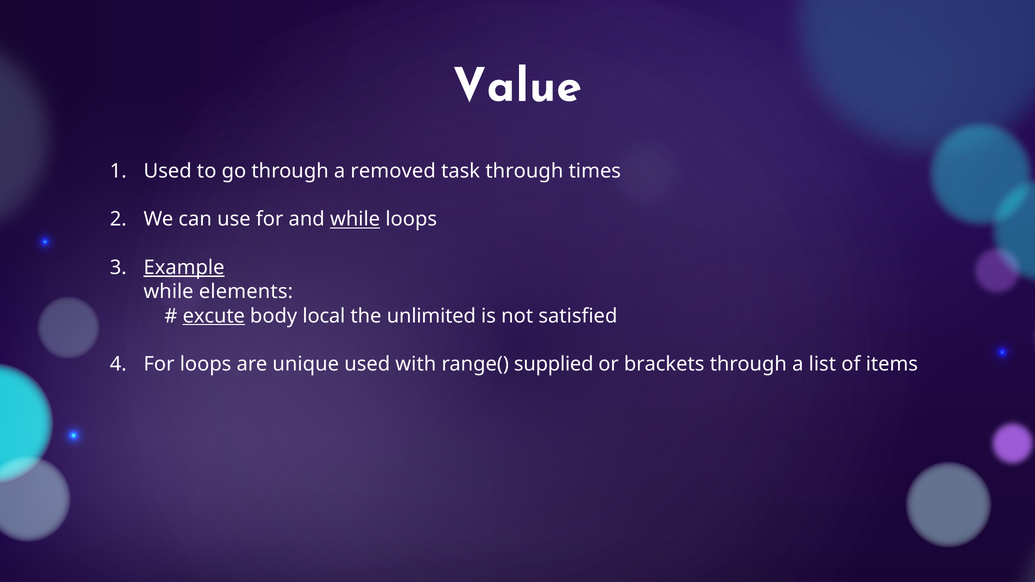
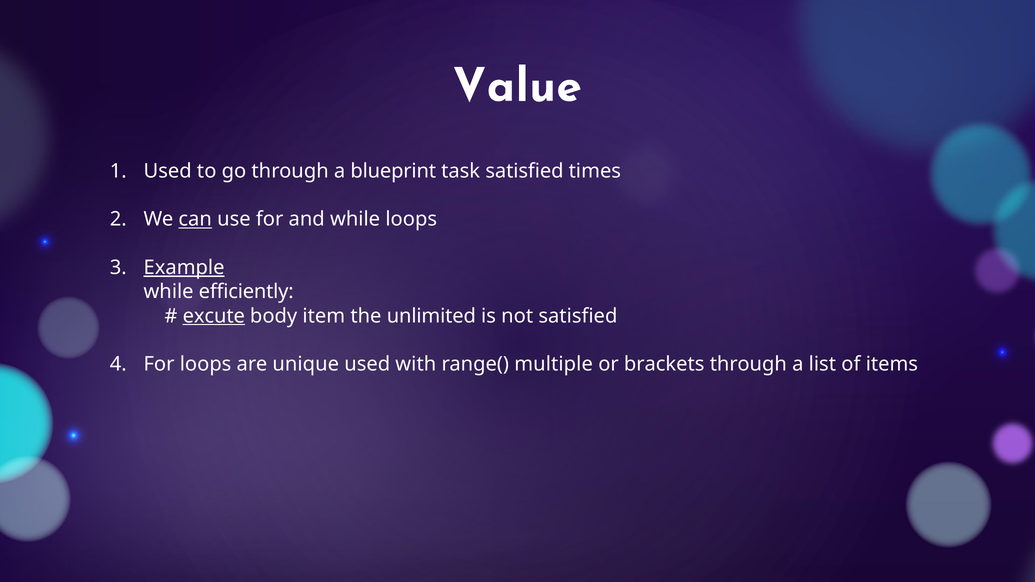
removed: removed -> blueprint (393, 171)
task through: through -> satisfied (524, 171)
can underline: none -> present (195, 219)
while underline: present -> none (355, 219)
elements: elements -> efficiently (246, 292)
local: local -> item (324, 316)
supplied: supplied -> multiple (554, 364)
